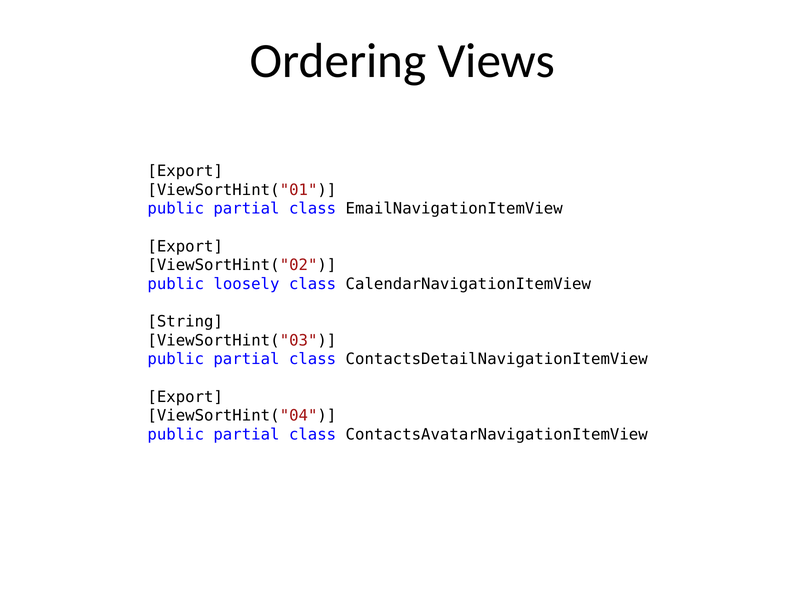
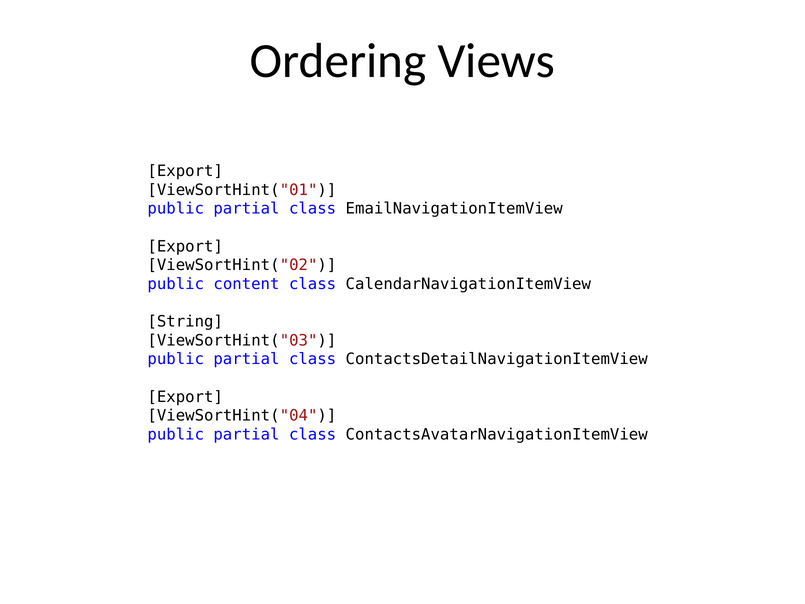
loosely: loosely -> content (246, 284)
